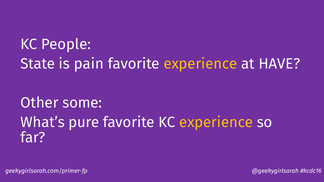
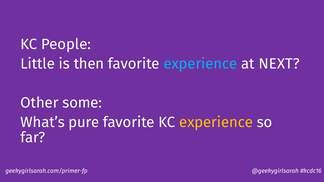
State: State -> Little (38, 64)
pain: pain -> then (89, 64)
experience colour: yellow -> light blue (200, 64)
HAVE: HAVE -> NEXT (279, 64)
